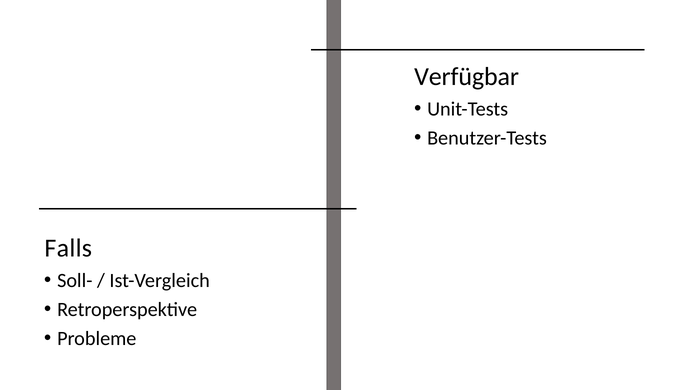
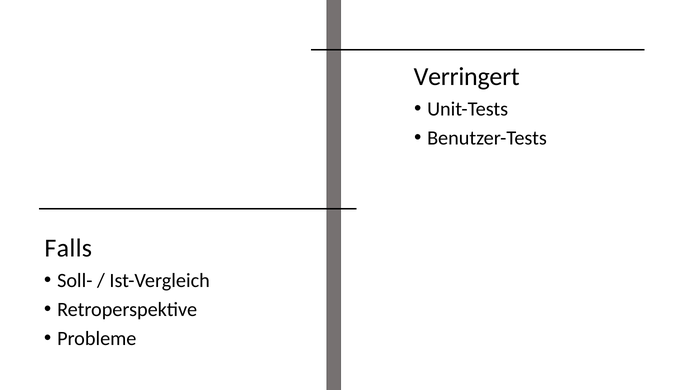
Verfügbar: Verfügbar -> Verringert (467, 77)
